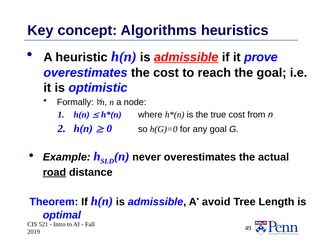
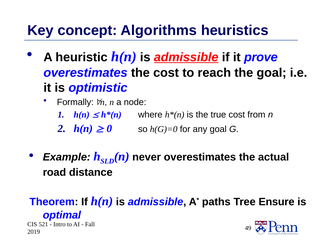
road underline: present -> none (54, 173)
avoid: avoid -> paths (216, 202)
Length: Length -> Ensure (277, 202)
